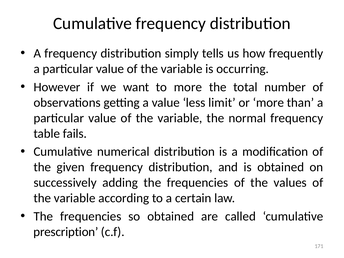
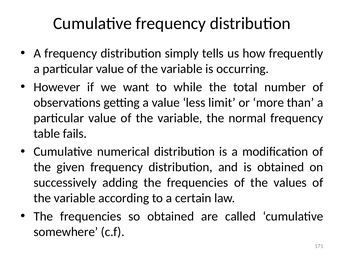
to more: more -> while (188, 87)
prescription: prescription -> somewhere (66, 232)
